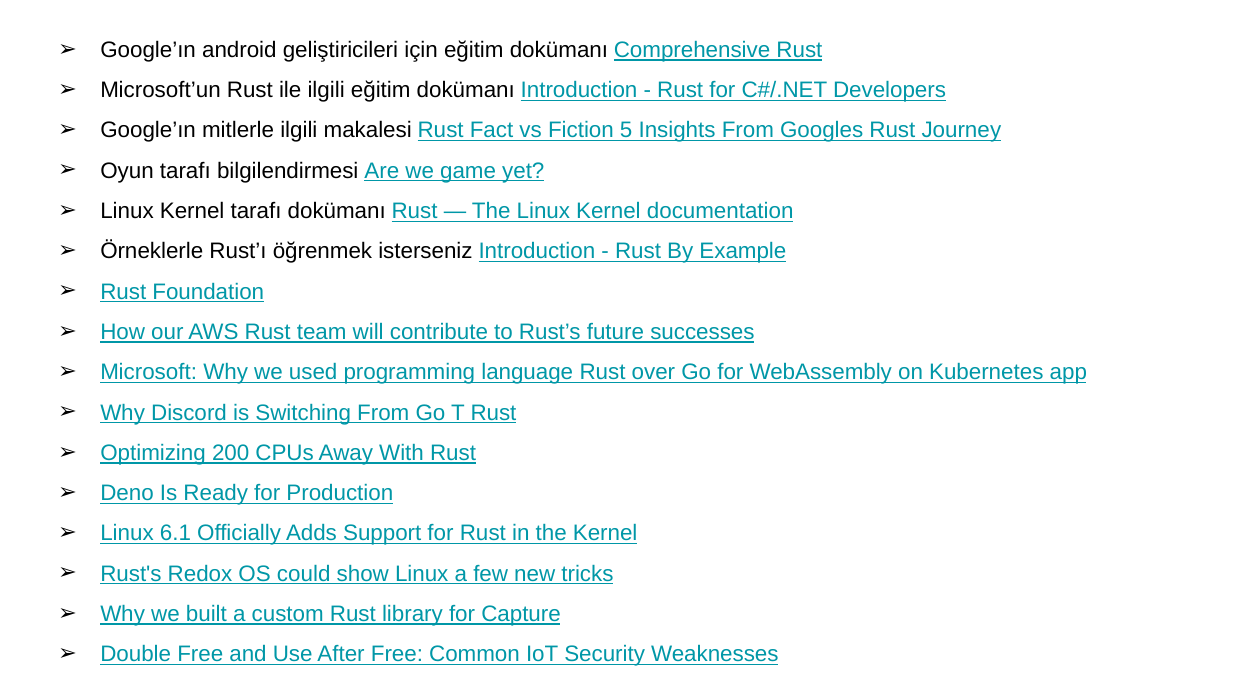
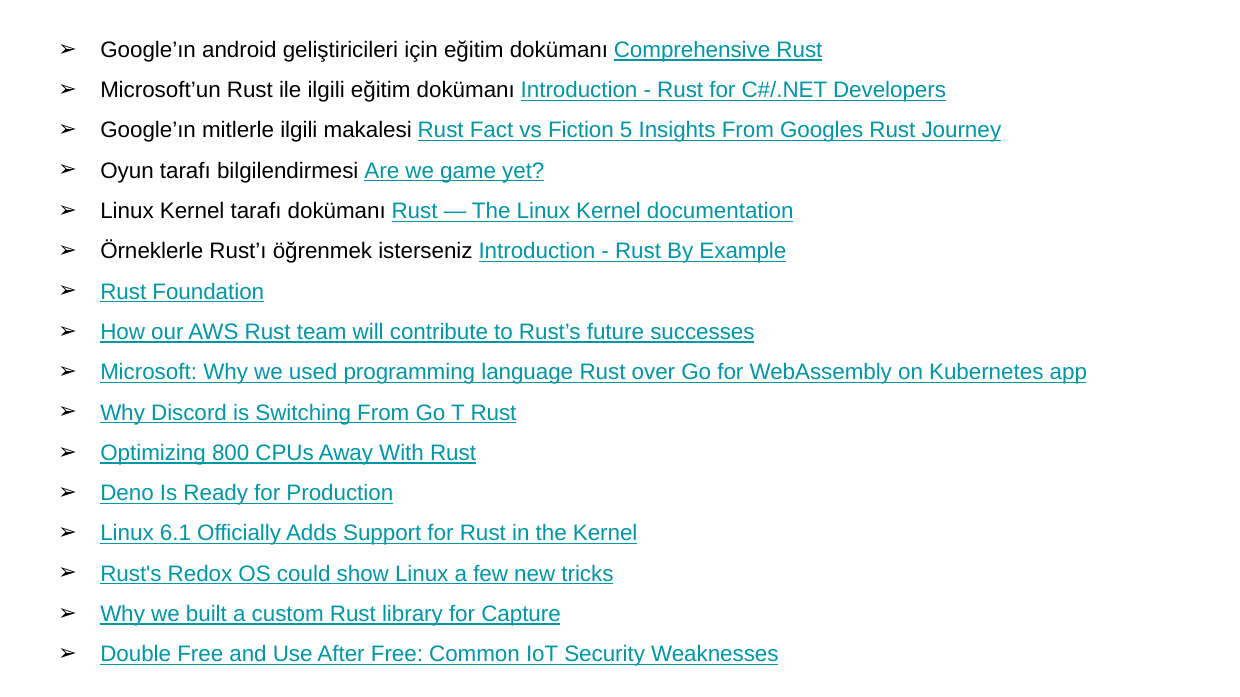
200: 200 -> 800 (231, 453)
